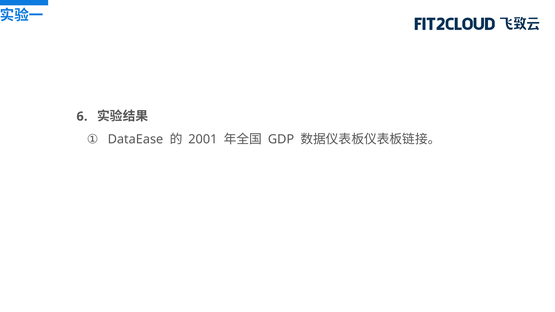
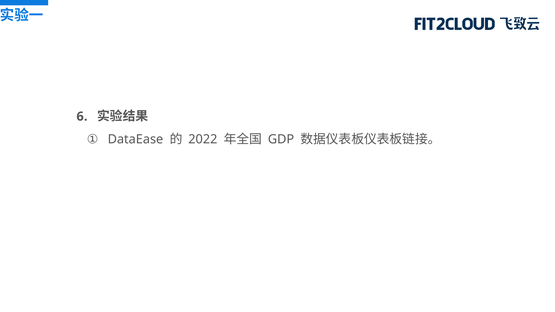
2001: 2001 -> 2022 (203, 139)
